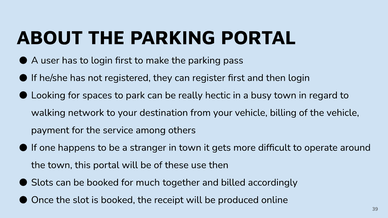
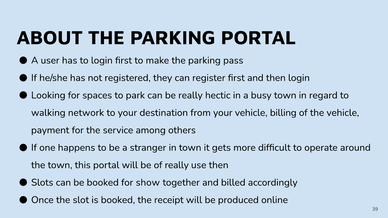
of these: these -> really (177, 165)
much: much -> show (148, 183)
